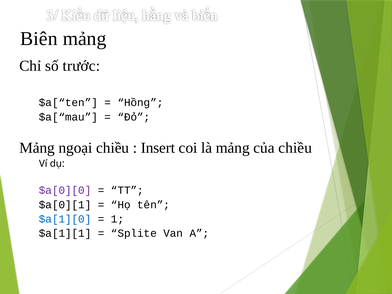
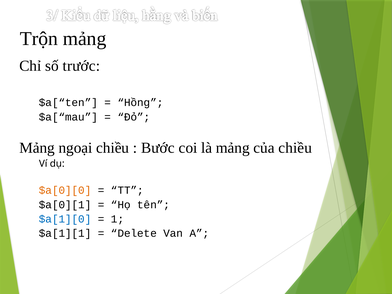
Biên: Biên -> Trộn (39, 39)
Insert: Insert -> Bước (158, 148)
$a[0][0 colour: purple -> orange (65, 190)
Splite: Splite -> Delete (134, 233)
